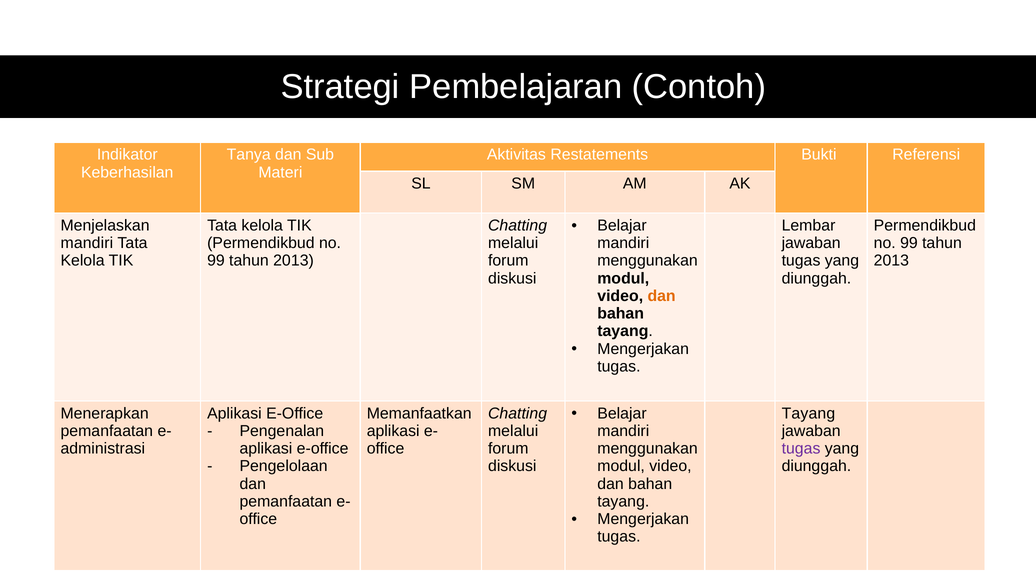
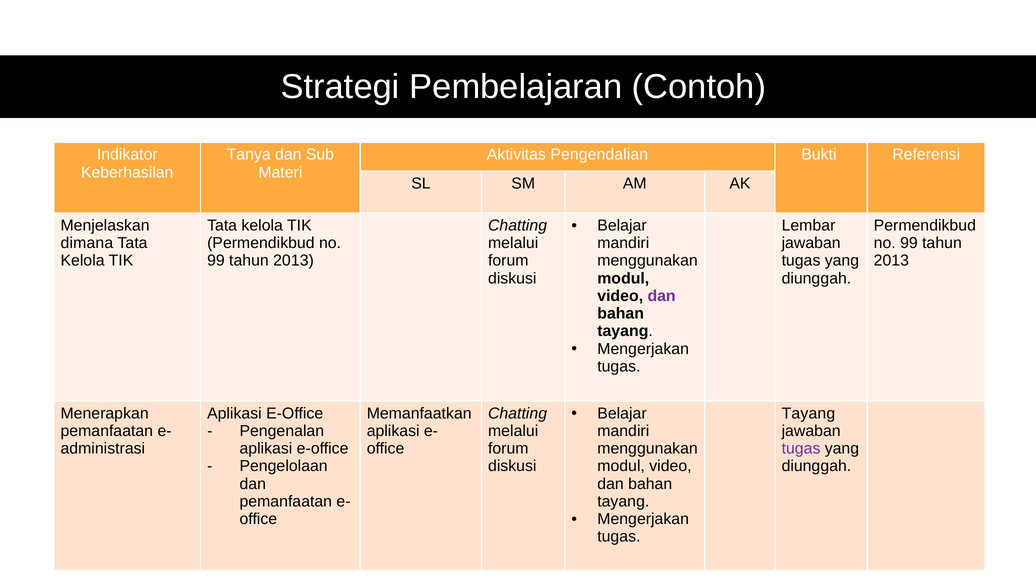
Restatements: Restatements -> Pengendalian (599, 155)
mandiri: mandiri -> dimana (87, 243)
dan colour: orange -> purple (662, 296)
